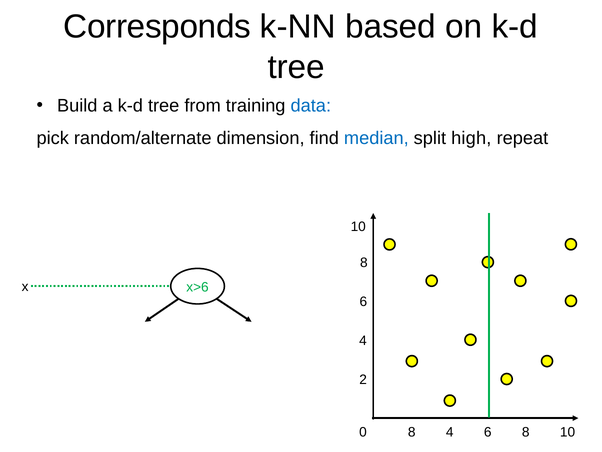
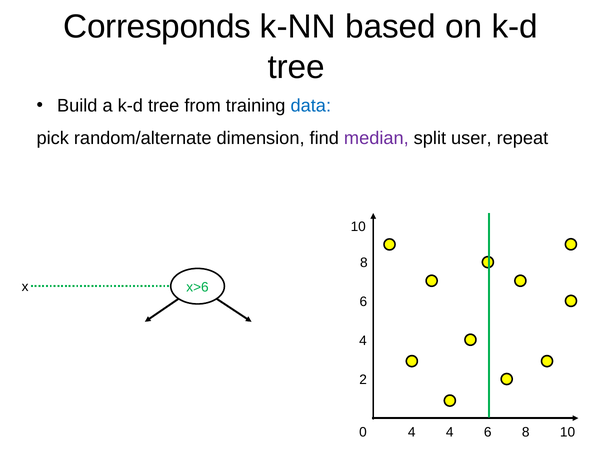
median colour: blue -> purple (376, 138)
high: high -> user (471, 138)
0 8: 8 -> 4 (412, 432)
